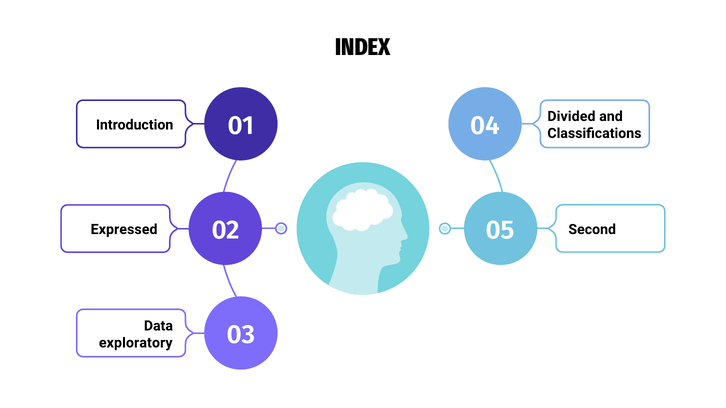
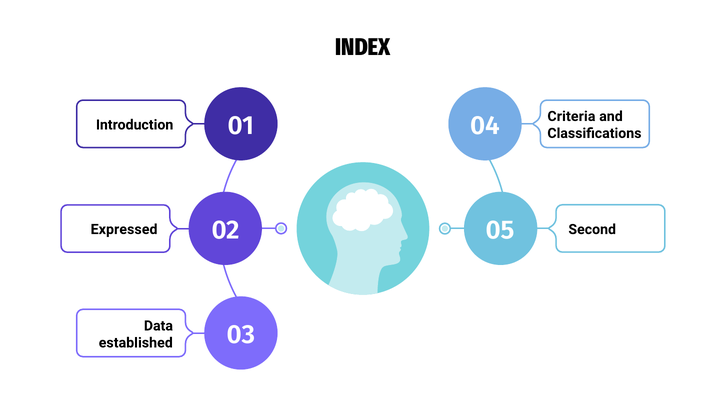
Divided: Divided -> Criteria (571, 116)
exploratory: exploratory -> established (136, 343)
